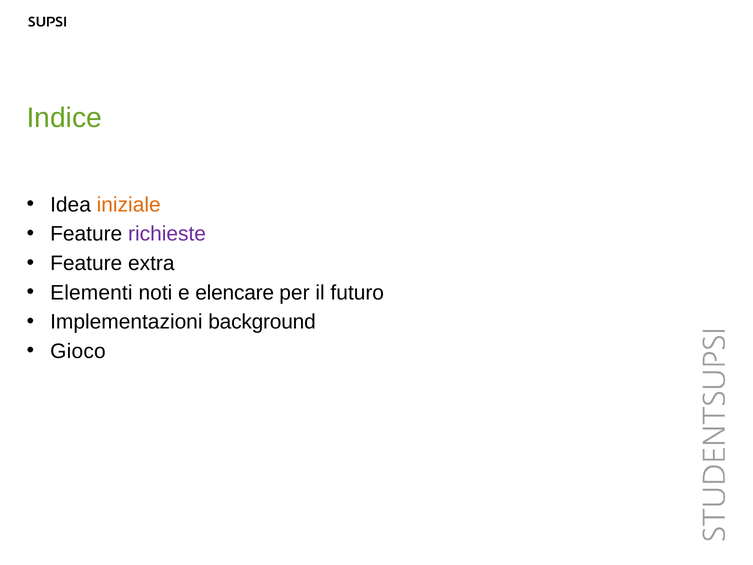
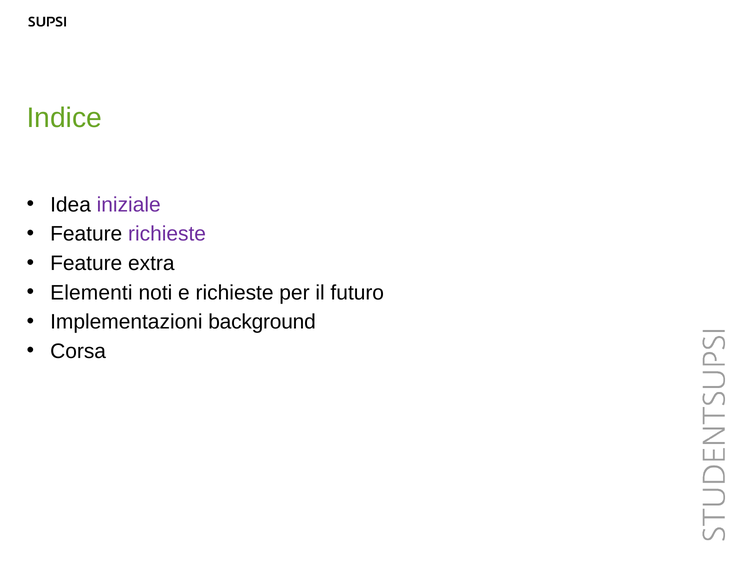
iniziale colour: orange -> purple (129, 205)
e elencare: elencare -> richieste (235, 293)
Gioco: Gioco -> Corsa (78, 351)
